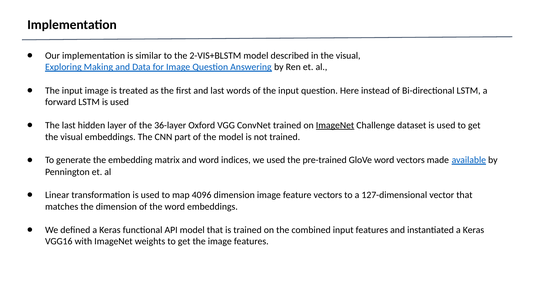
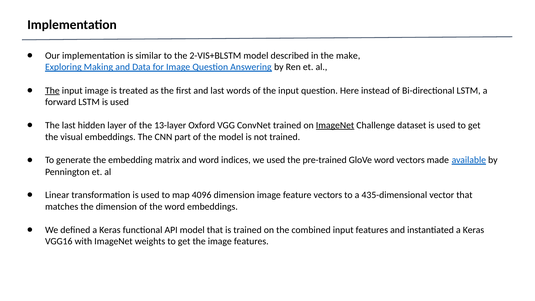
in the visual: visual -> make (348, 55)
The underline: none -> present (52, 90)
36-layer: 36-layer -> 13-layer (170, 125)
127-dimensional: 127-dimensional -> 435-dimensional (394, 195)
